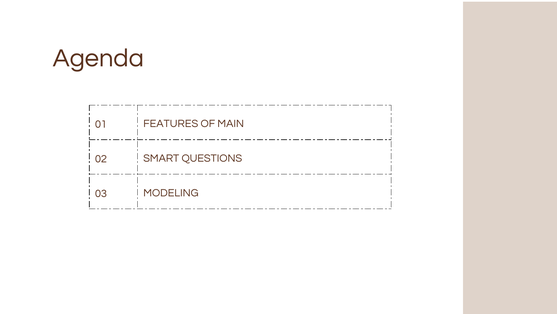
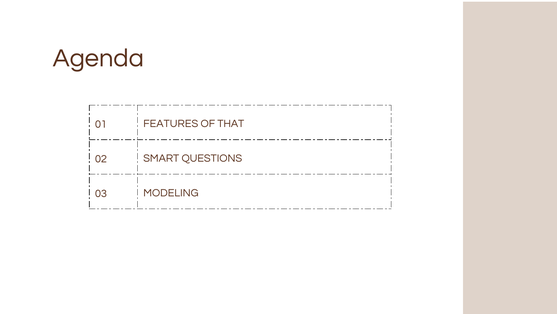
MAIN: MAIN -> THAT (231, 123)
